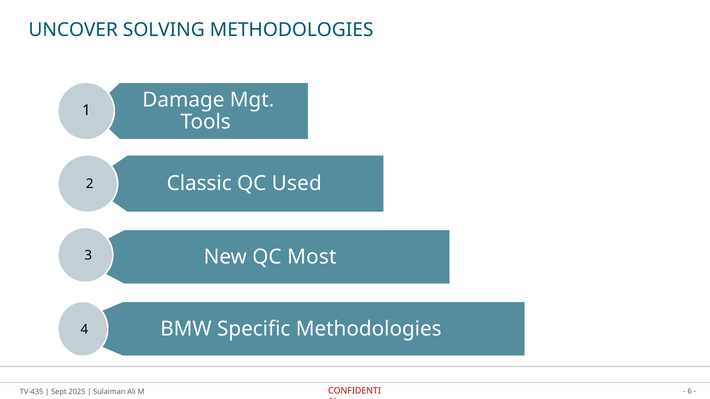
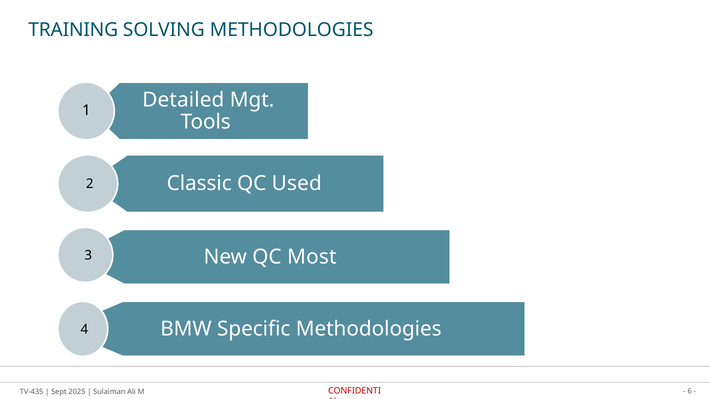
UNCOVER: UNCOVER -> TRAINING (73, 30)
Damage: Damage -> Detailed (183, 100)
